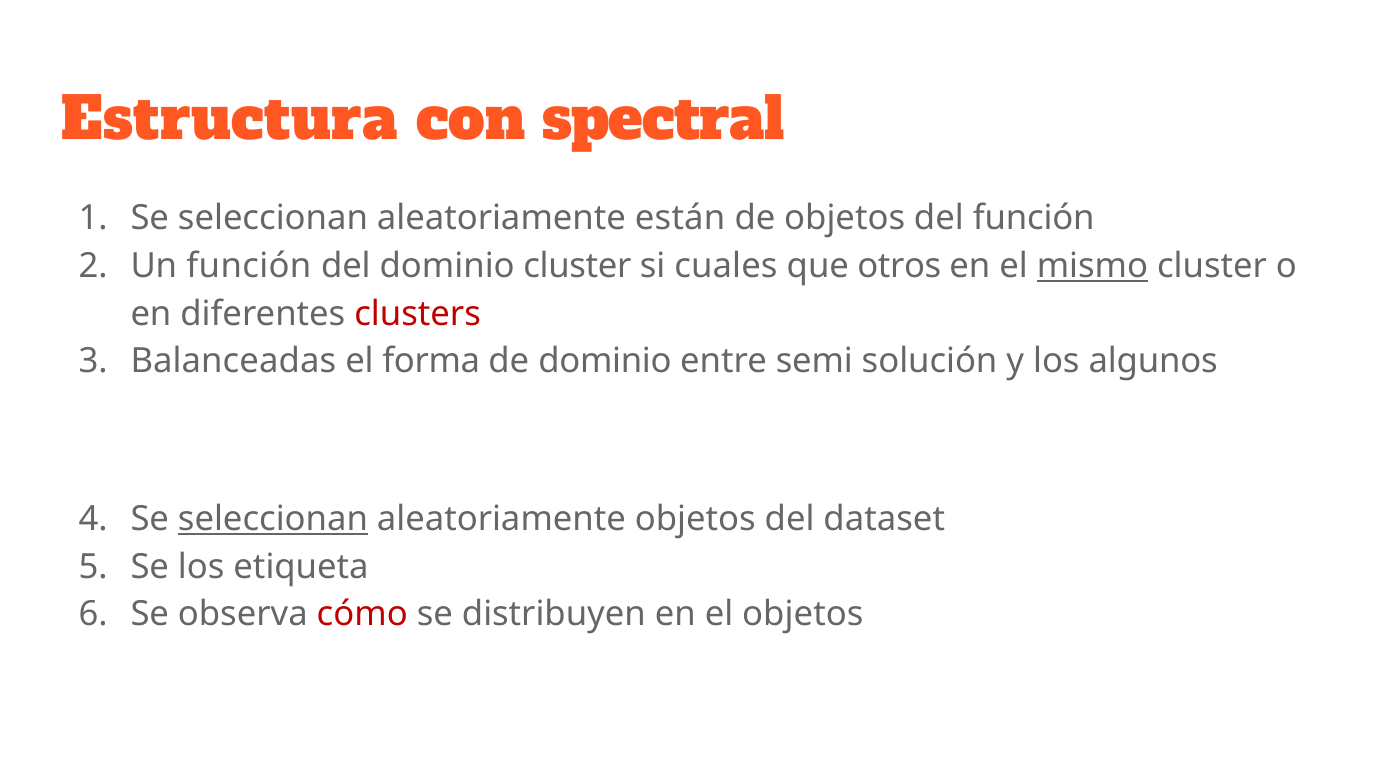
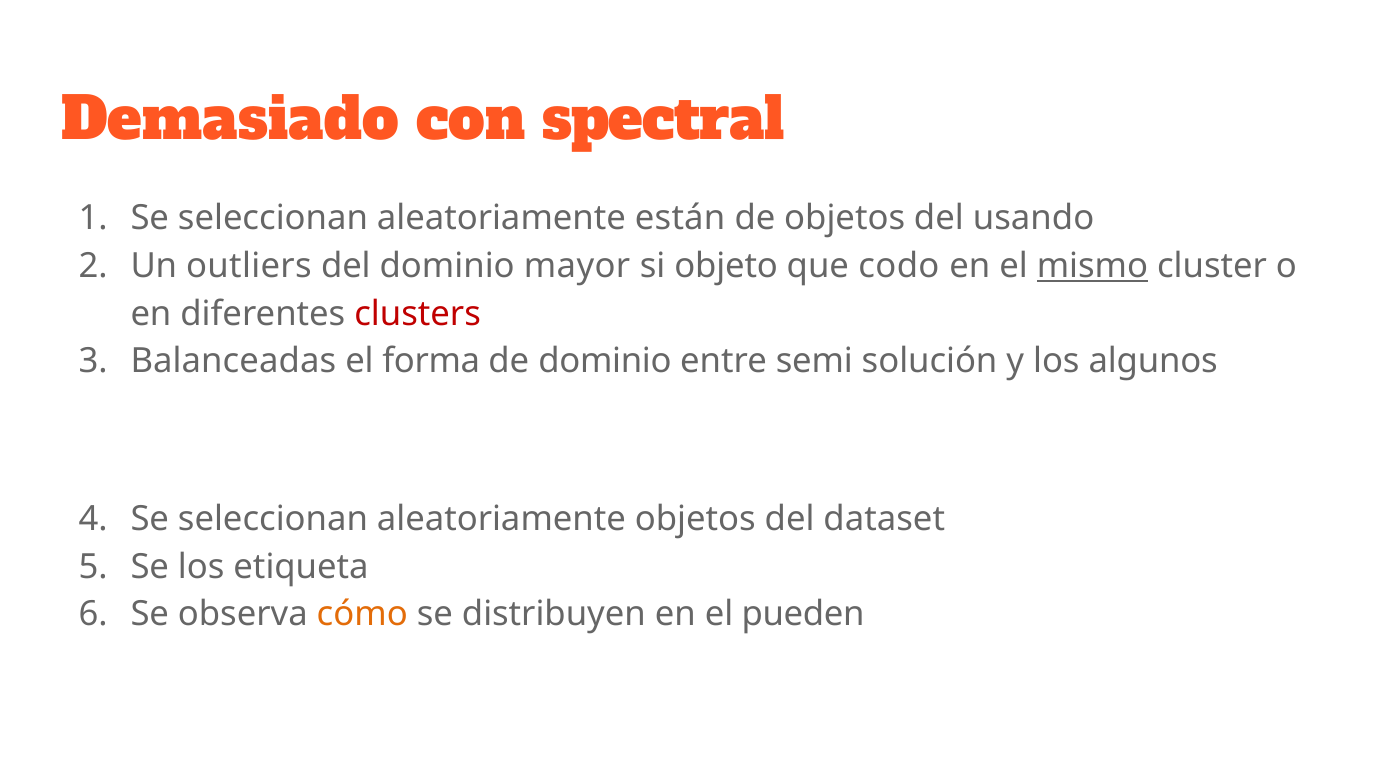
Estructura: Estructura -> Demasiado (230, 120)
del función: función -> usando (1034, 218)
Un función: función -> outliers (249, 266)
dominio cluster: cluster -> mayor (577, 266)
cuales: cuales -> objeto (726, 266)
otros: otros -> codo (899, 266)
seleccionan underline: present -> none (273, 519)
cómo colour: red -> orange (362, 615)
el objetos: objetos -> pueden (803, 615)
